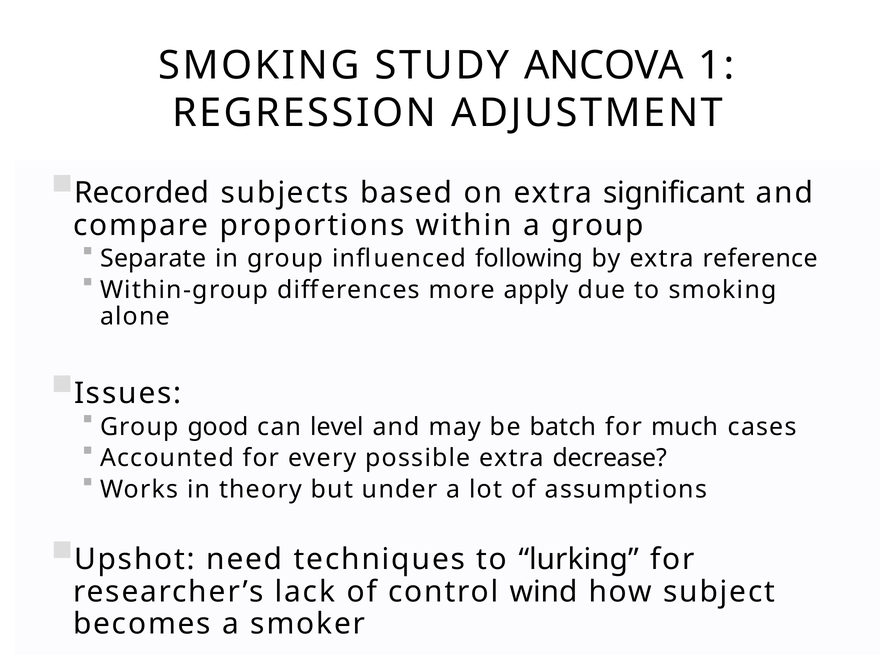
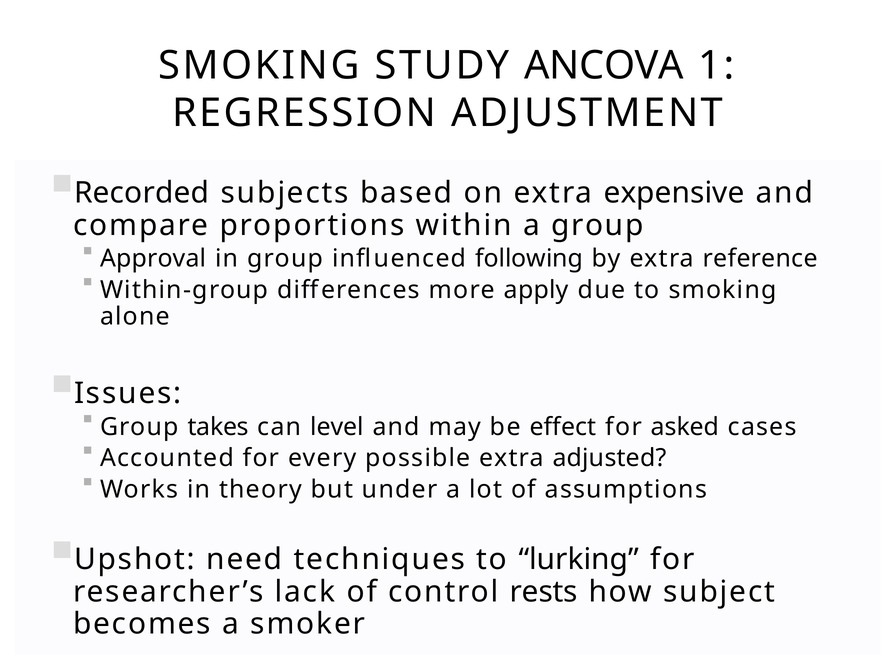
significant: significant -> expensive (674, 193)
Separate: Separate -> Approval (153, 259)
good: good -> takes (218, 427)
batch: batch -> effect (563, 427)
much: much -> asked (685, 427)
decrease: decrease -> adjusted (610, 458)
wind: wind -> rests (544, 592)
